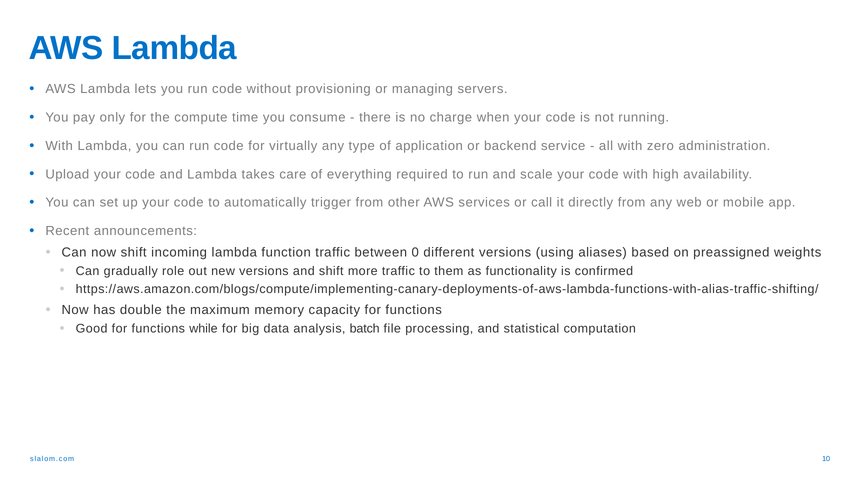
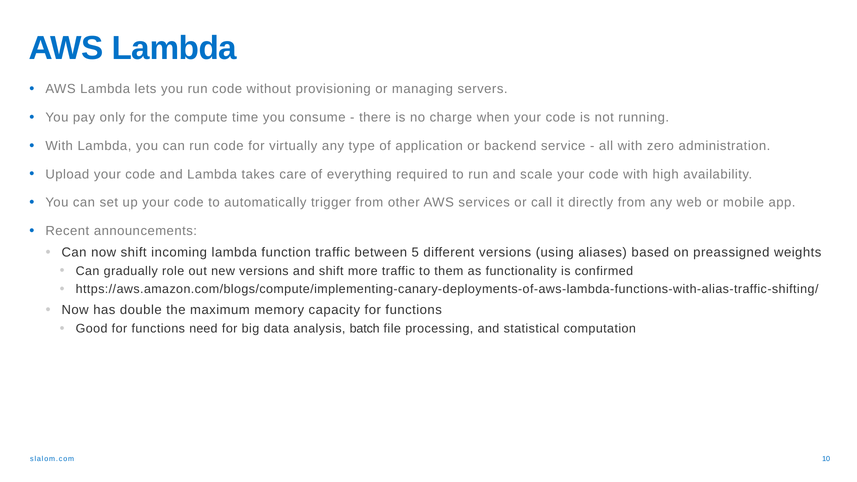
0: 0 -> 5 (415, 252)
while: while -> need (203, 329)
